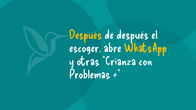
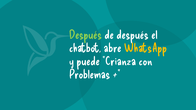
Después colour: yellow -> light green (86, 35)
escoger: escoger -> chatbot (85, 48)
otras: otras -> puede (88, 61)
